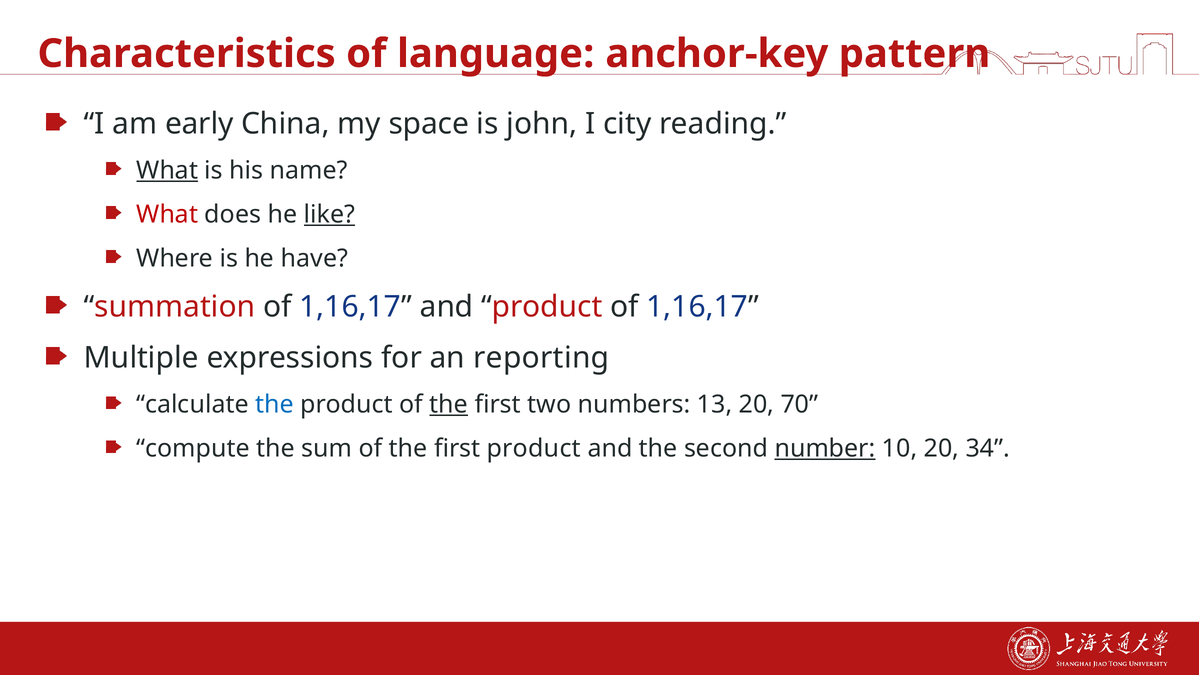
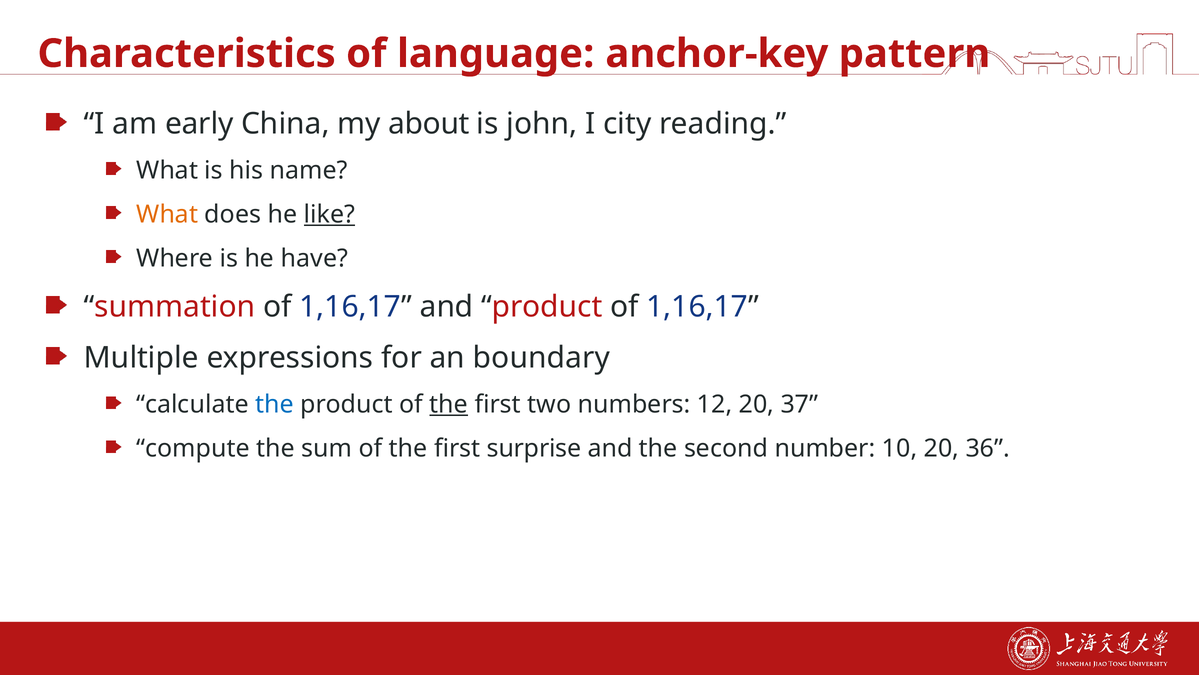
space: space -> about (429, 124)
What underline: present -> none (167, 170)
What colour: red -> orange (167, 214)
reporting: reporting -> boundary (541, 358)
13: 13 -> 12 (715, 404)
70: 70 -> 37 (799, 404)
first product: product -> surprise (534, 448)
number underline: present -> none (825, 448)
34: 34 -> 36 (988, 448)
